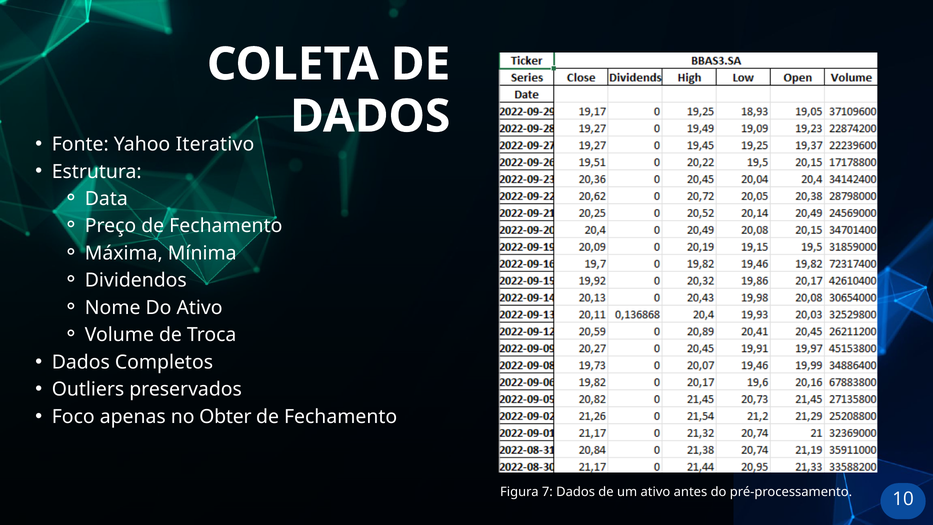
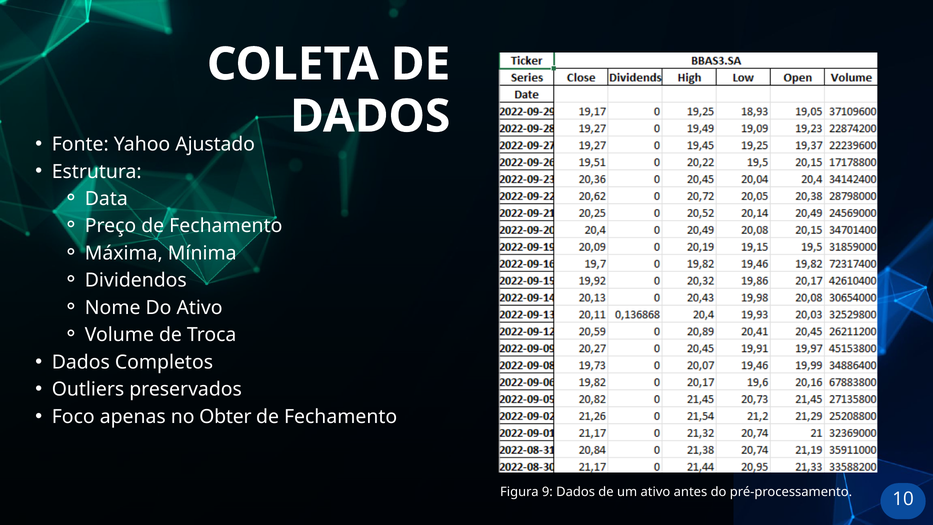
Iterativo: Iterativo -> Ajustado (215, 144)
7: 7 -> 9 (547, 492)
